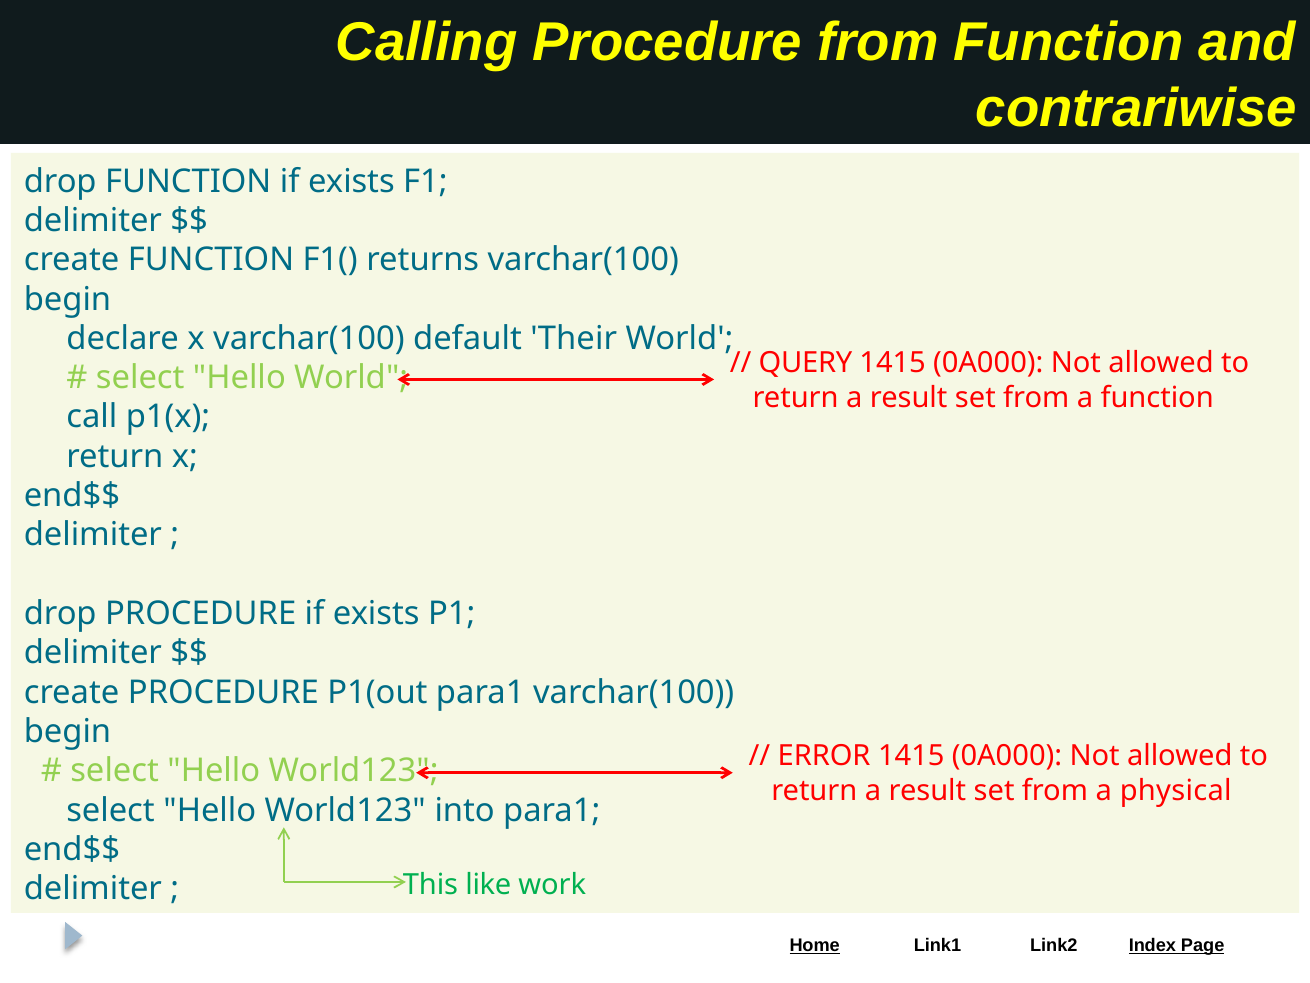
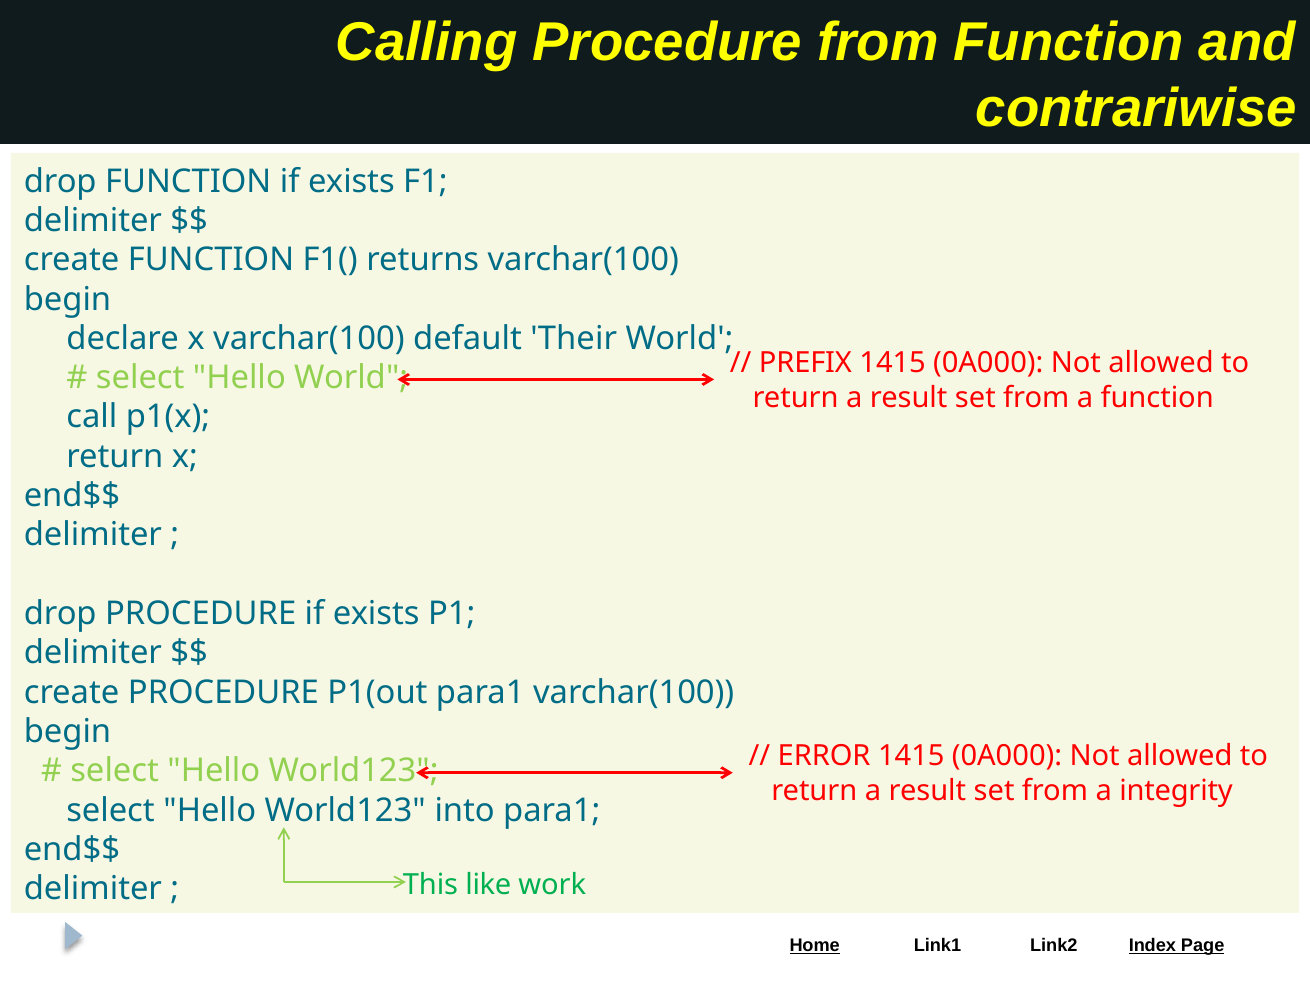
QUERY: QUERY -> PREFIX (805, 363)
physical: physical -> integrity (1176, 791)
